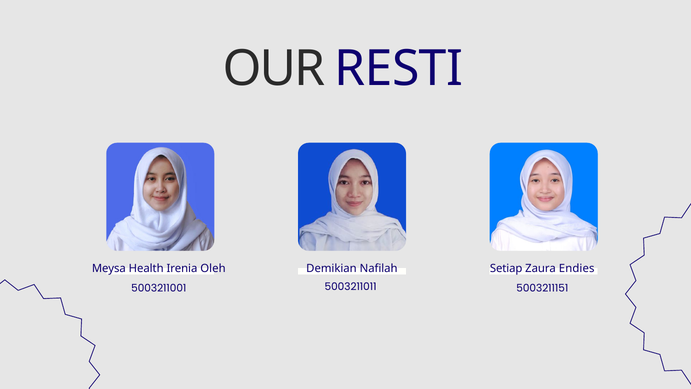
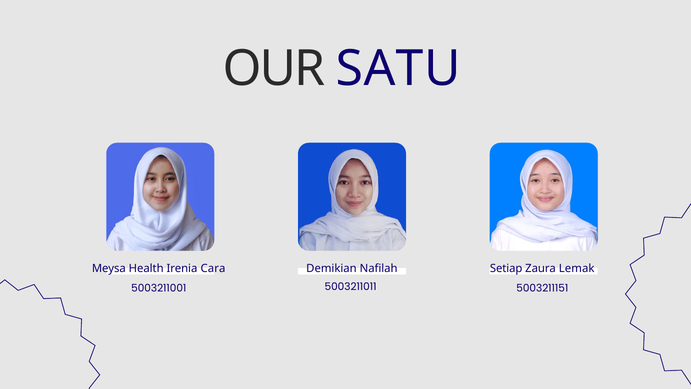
RESTI: RESTI -> SATU (398, 69)
Oleh: Oleh -> Cara (213, 269)
Endies: Endies -> Lemak (577, 269)
